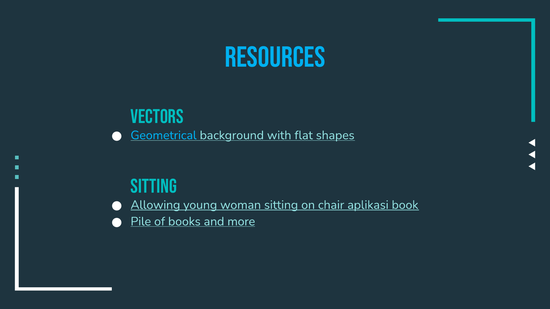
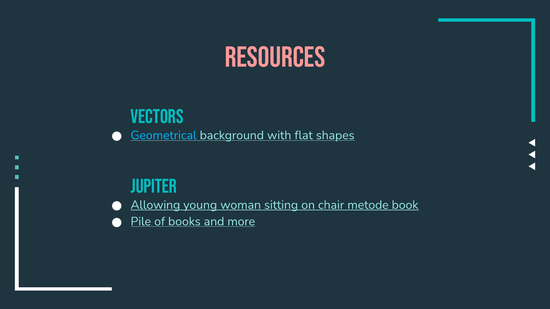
RESOURCES colour: light blue -> pink (275, 57)
sitting: sitting -> jupiter (154, 186)
aplikasi: aplikasi -> metode (368, 205)
